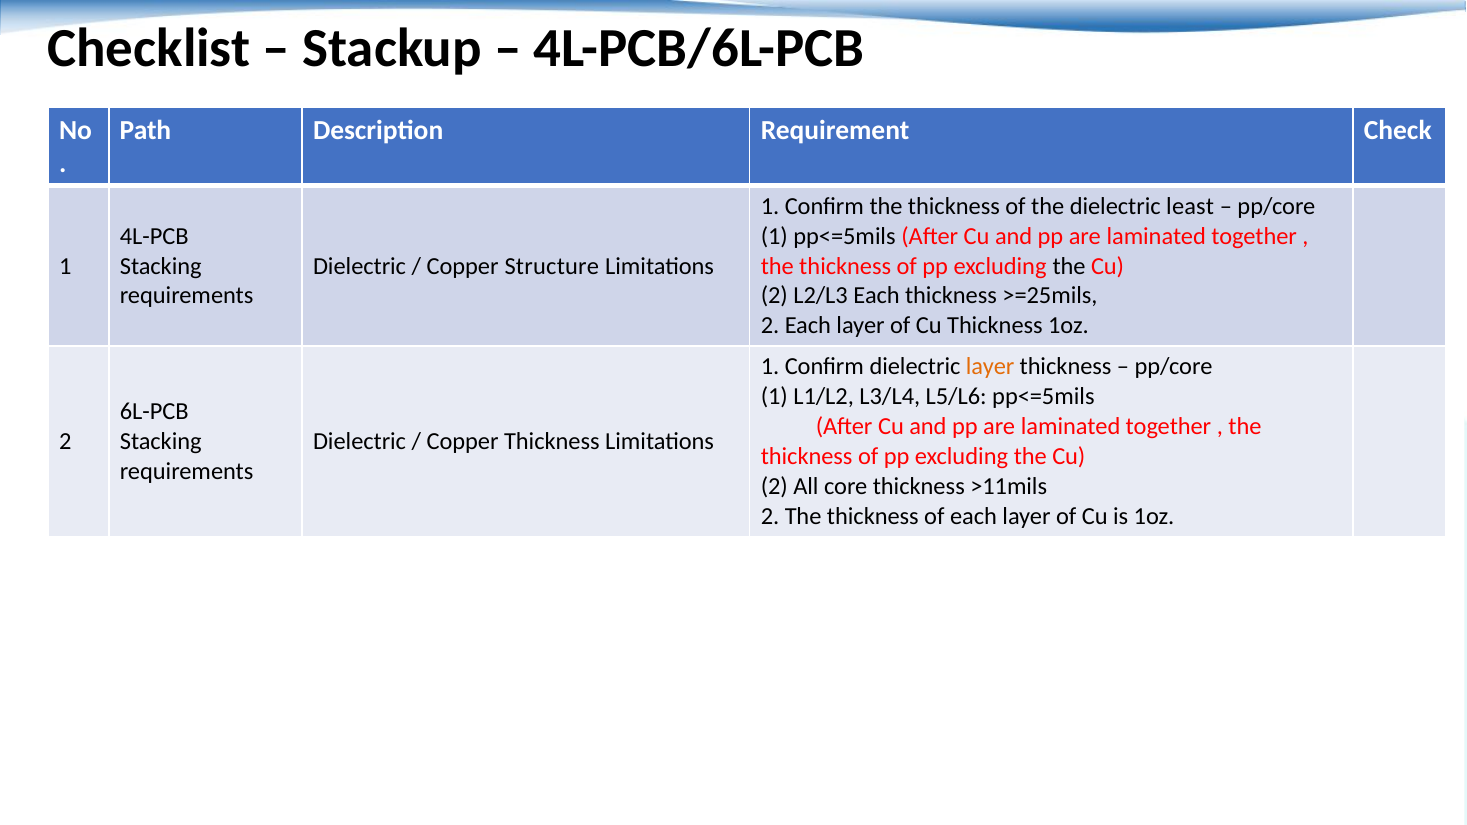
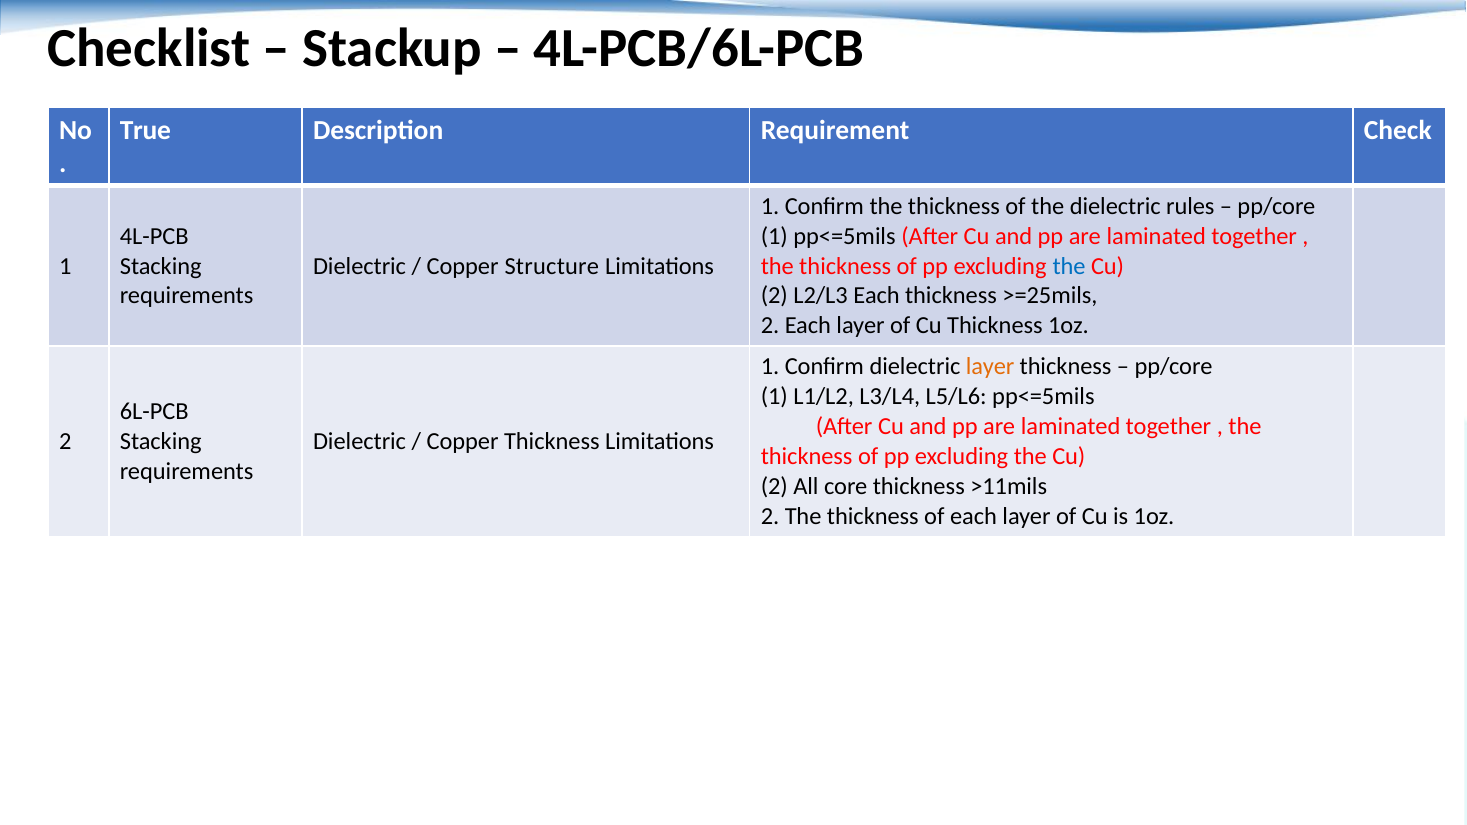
Path: Path -> True (145, 130)
least: least -> rules (1190, 206)
the colour: black -> blue (1069, 266)
